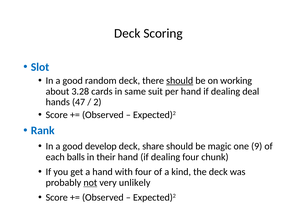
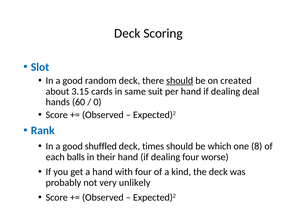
working: working -> created (236, 81)
3.28: 3.28 -> 3.15 (80, 91)
47: 47 -> 60 (79, 102)
2: 2 -> 0 (97, 102)
develop: develop -> shuffled (101, 146)
share: share -> times (153, 146)
magic: magic -> which (220, 146)
9: 9 -> 8 (257, 146)
chunk: chunk -> worse (215, 157)
not underline: present -> none (90, 182)
